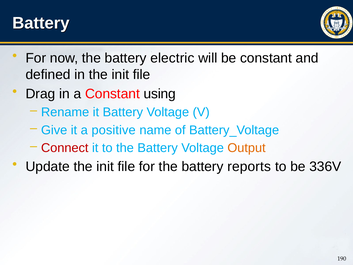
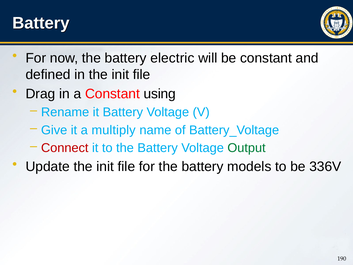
positive: positive -> multiply (114, 130)
Output colour: orange -> green (247, 148)
reports: reports -> models (249, 166)
